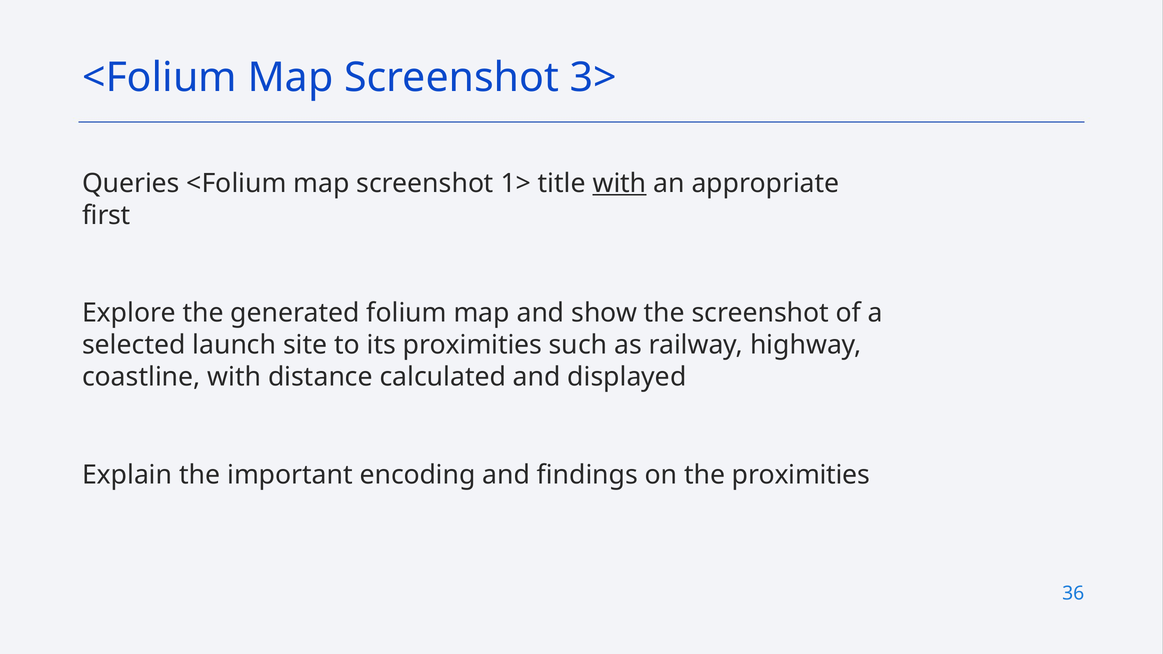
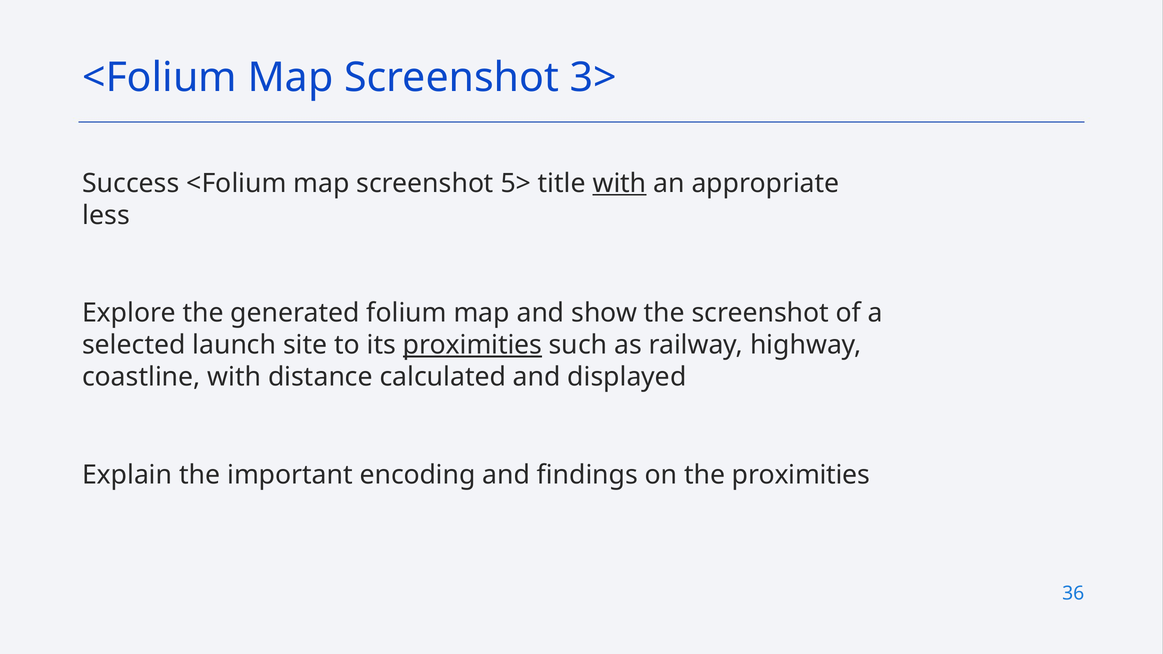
Queries: Queries -> Success (131, 183)
1>: 1> -> 5> (516, 183)
first: first -> less (106, 215)
proximities underline: none -> present (472, 345)
